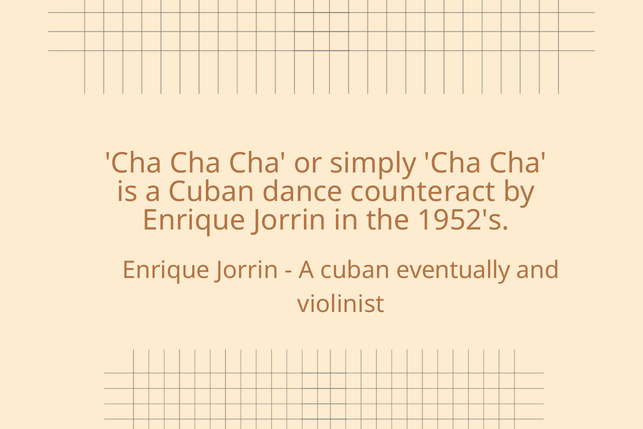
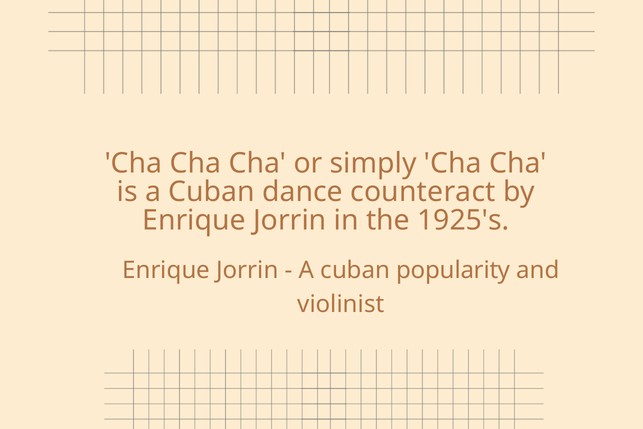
1952's: 1952's -> 1925's (463, 220)
eventually: eventually -> popularity (453, 270)
